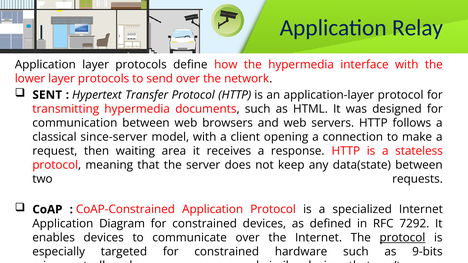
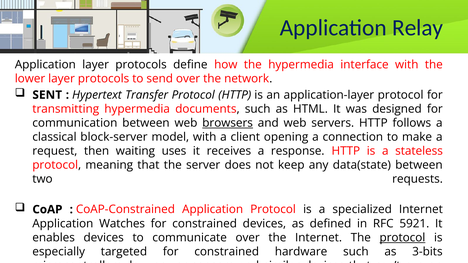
browsers underline: none -> present (228, 123)
since-server: since-server -> block-server (114, 137)
area: area -> uses (174, 151)
Diagram: Diagram -> Watches (122, 224)
7292: 7292 -> 5921 (414, 224)
9-bits: 9-bits -> 3-bits (427, 252)
